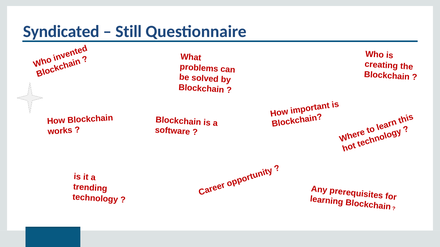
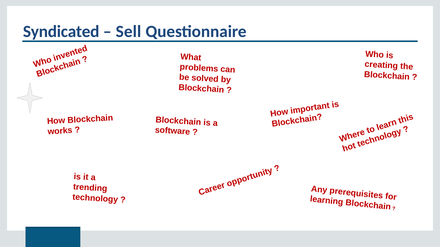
Still: Still -> Sell (128, 32)
